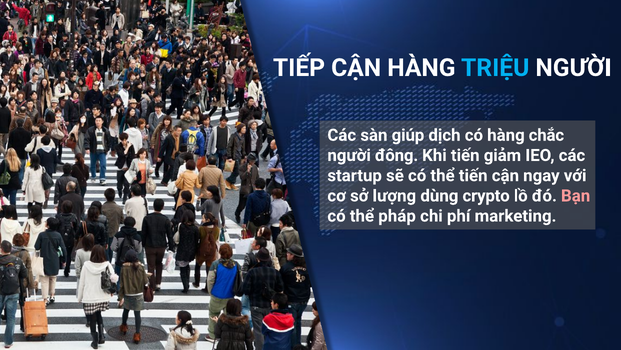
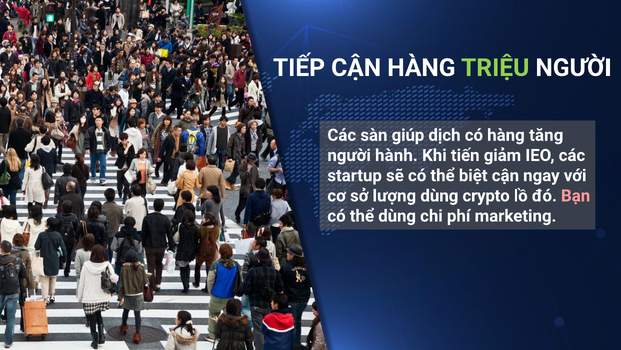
TRIỆU colour: light blue -> light green (495, 68)
chắc: chắc -> tăng (546, 135)
đông: đông -> hành (396, 155)
thể tiến: tiến -> biệt (473, 175)
thể pháp: pháp -> dùng (397, 216)
